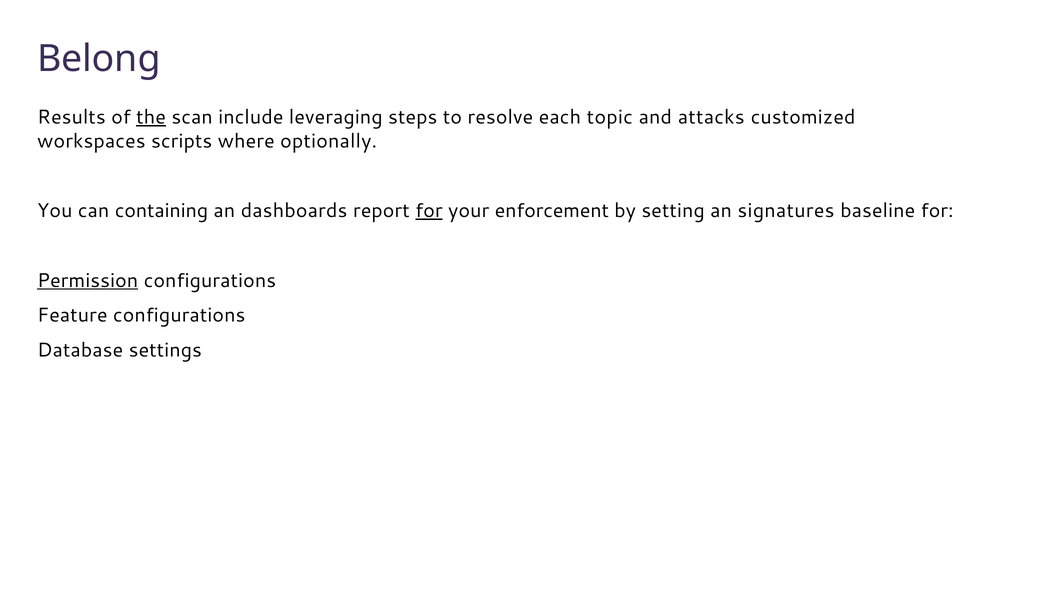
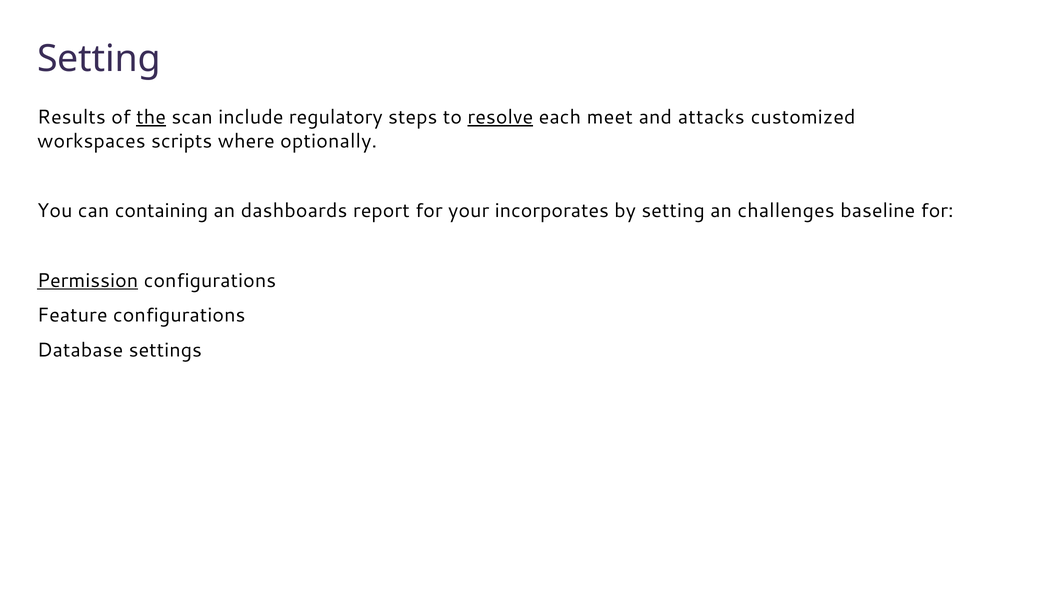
Belong: Belong -> Setting (99, 59)
leveraging: leveraging -> regulatory (336, 117)
resolve underline: none -> present (500, 117)
topic: topic -> meet (610, 117)
for underline: present -> none (429, 211)
enforcement: enforcement -> incorporates (552, 211)
signatures: signatures -> challenges (786, 211)
